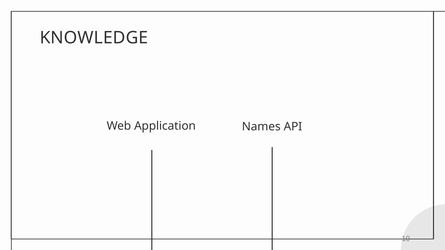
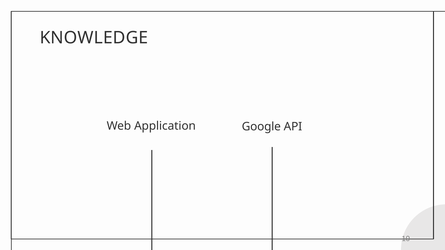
Names: Names -> Google (261, 127)
